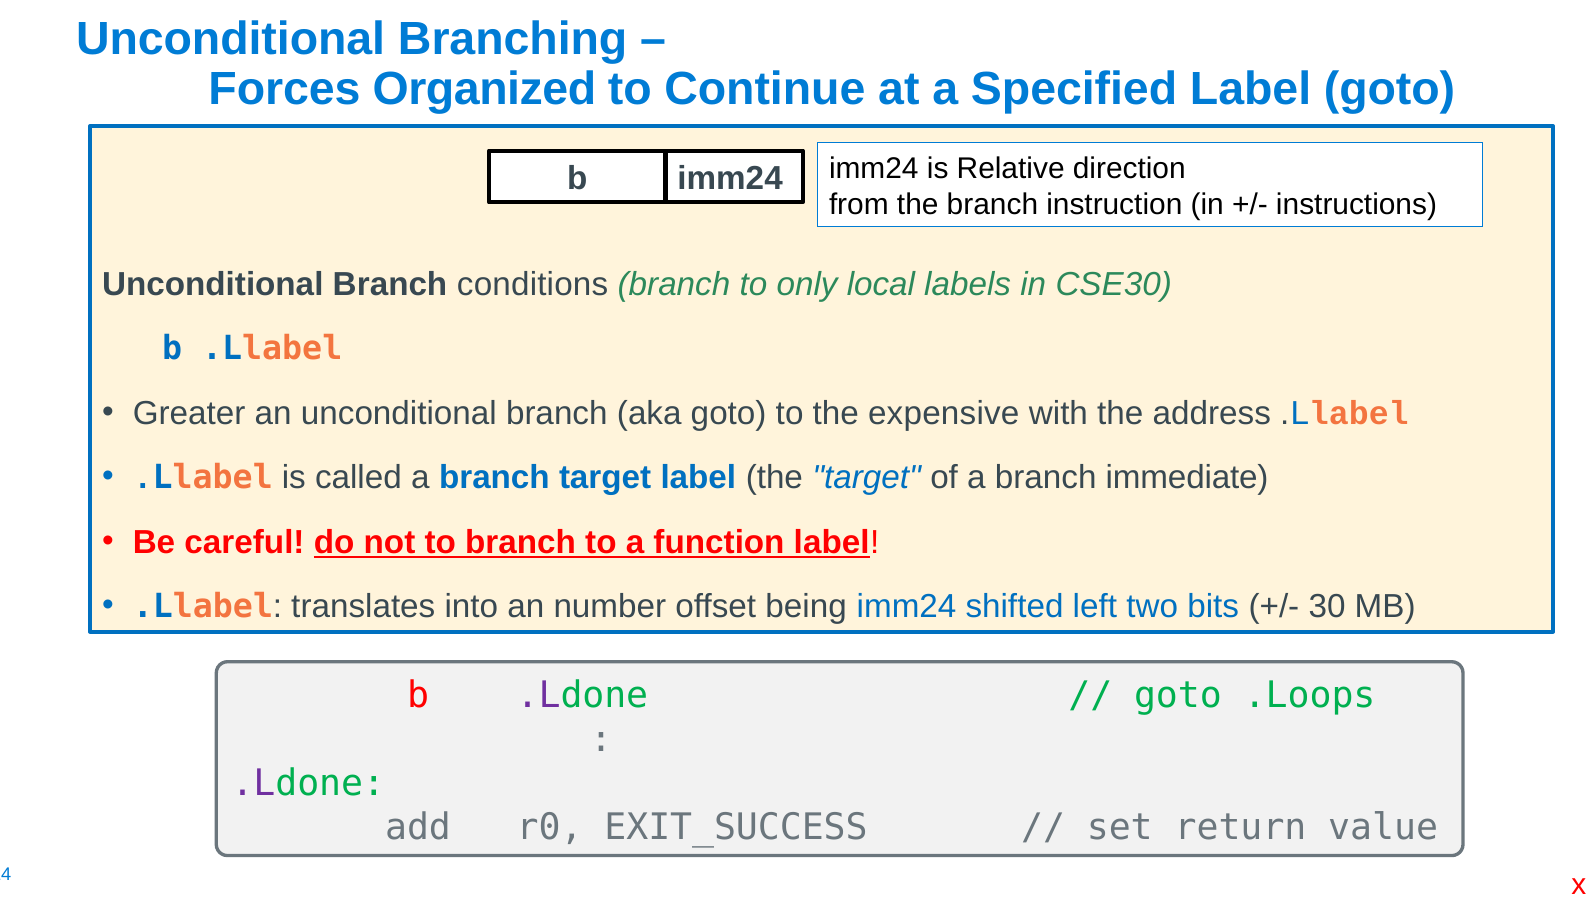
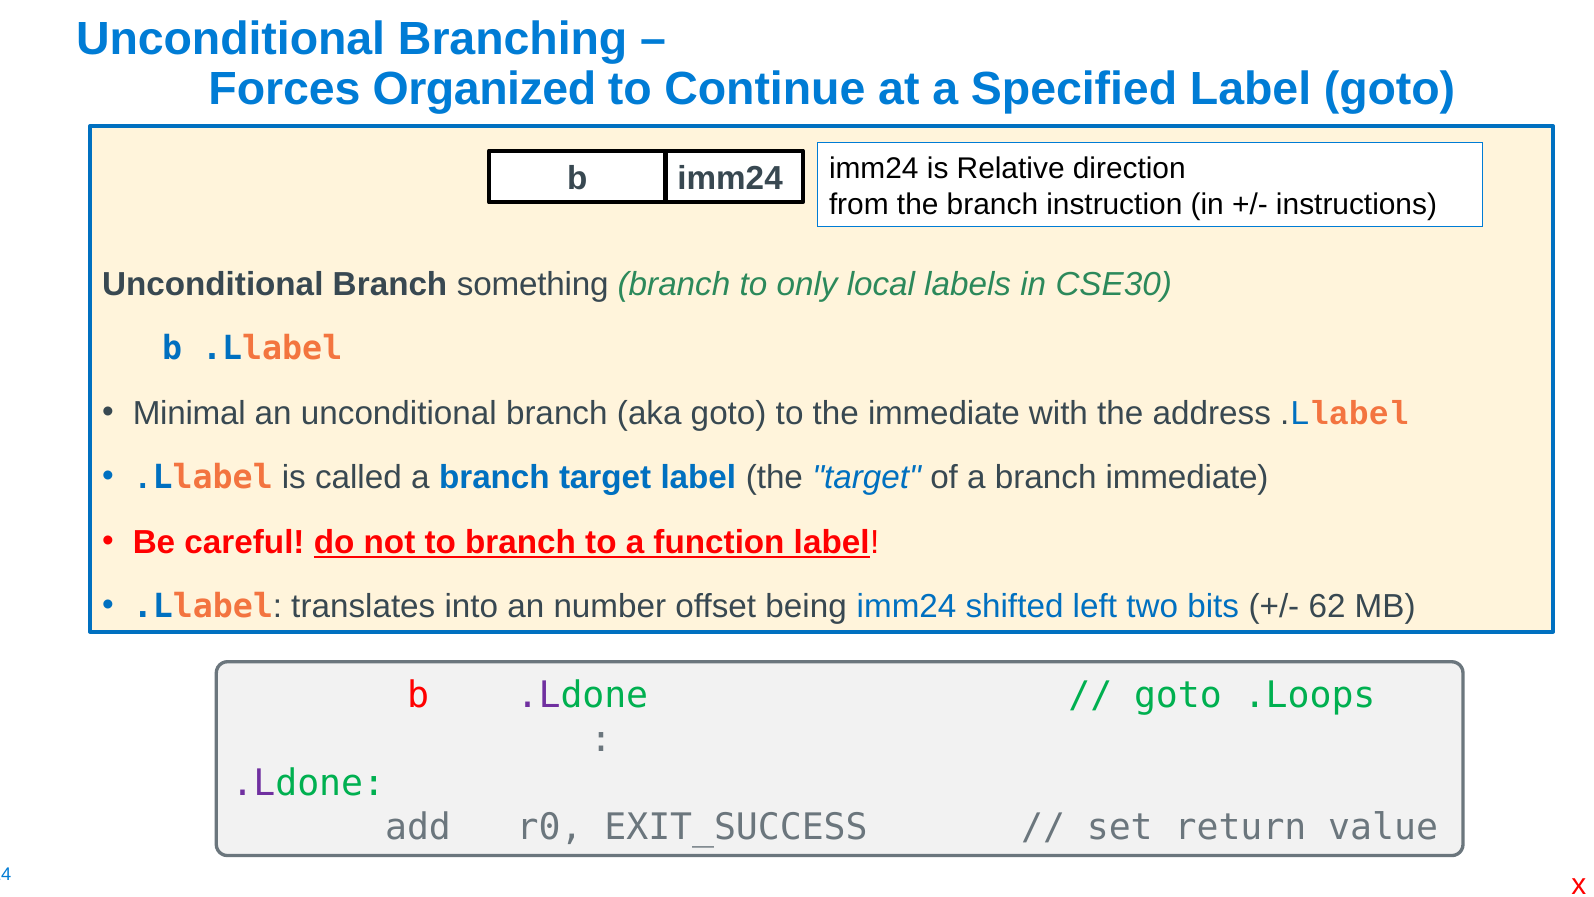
conditions: conditions -> something (533, 284)
Greater: Greater -> Minimal (189, 413)
the expensive: expensive -> immediate (944, 413)
30: 30 -> 62 (1327, 606)
